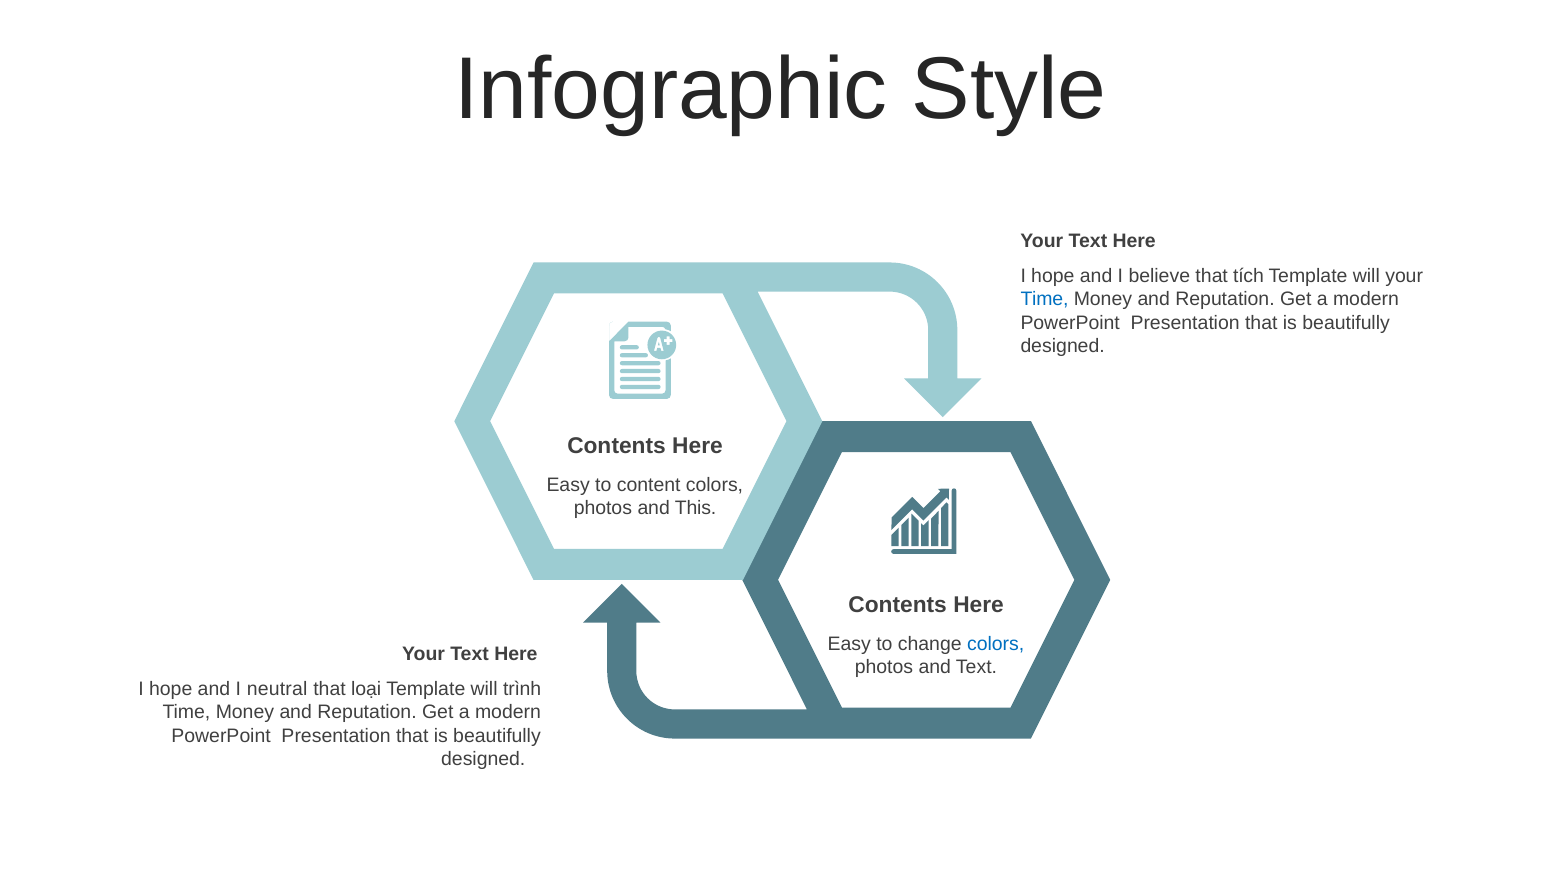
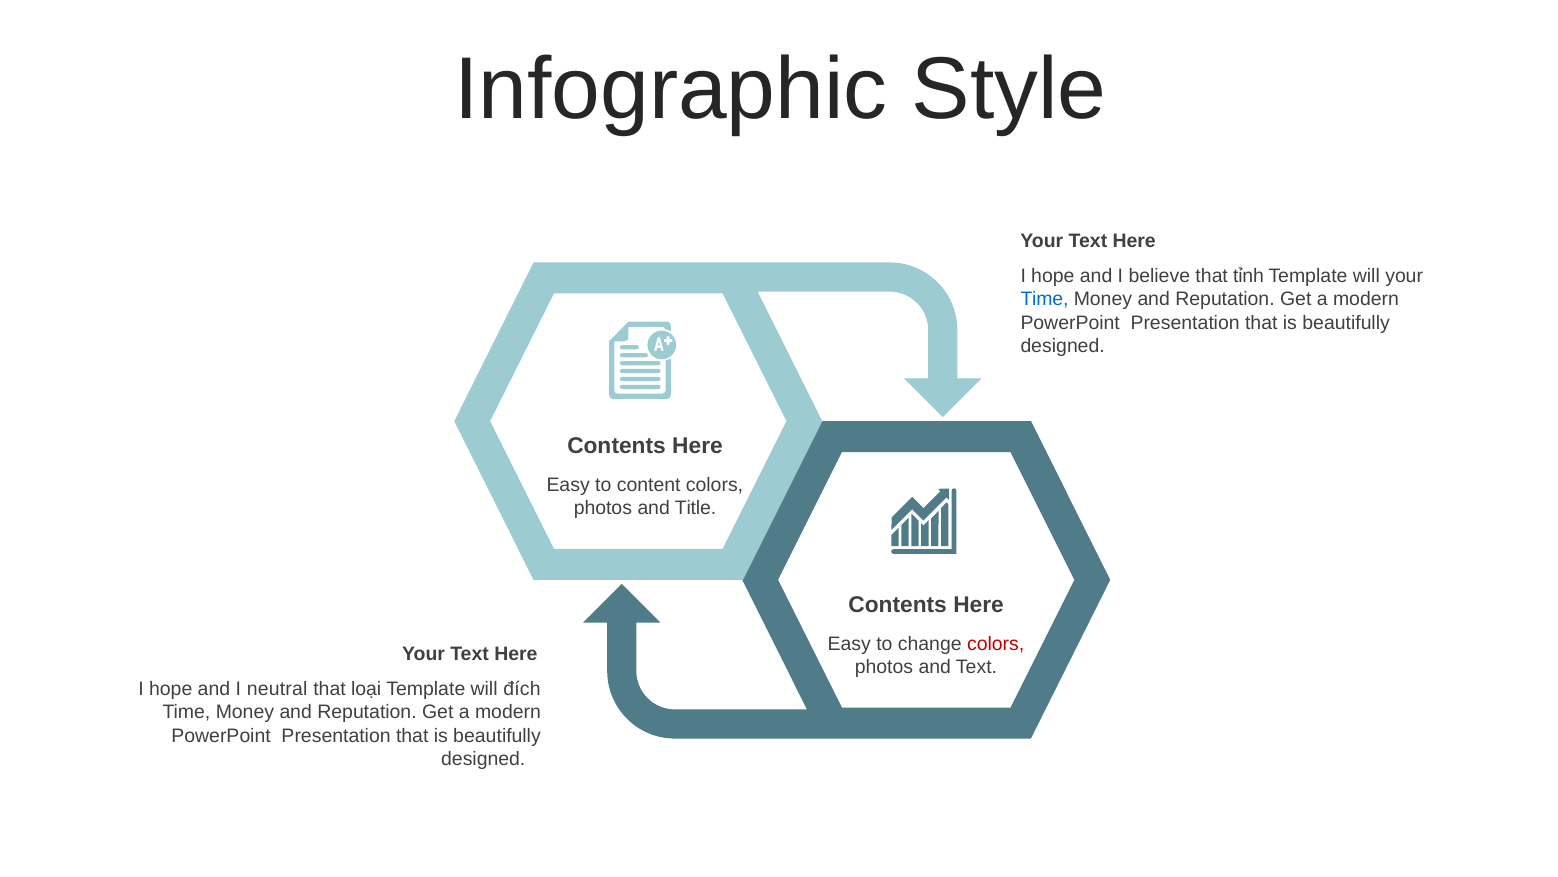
tích: tích -> tỉnh (1248, 276)
This: This -> Title (696, 508)
colors colour: blue -> red (996, 643)
trình: trình -> đích (522, 689)
